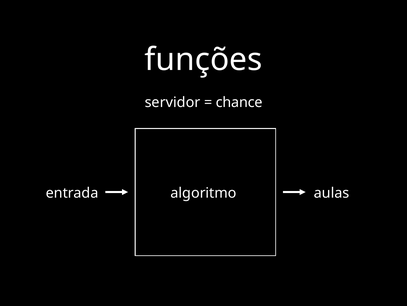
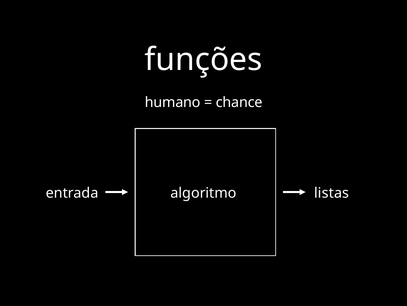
servidor: servidor -> humano (173, 102)
aulas: aulas -> listas (332, 193)
